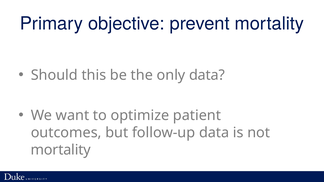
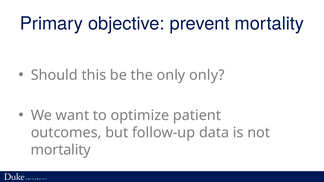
only data: data -> only (207, 75)
